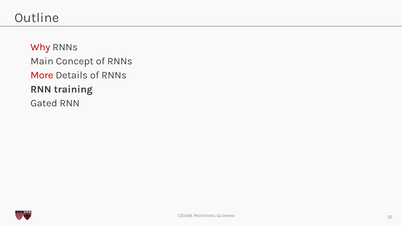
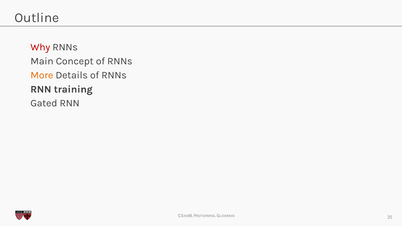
More colour: red -> orange (42, 75)
